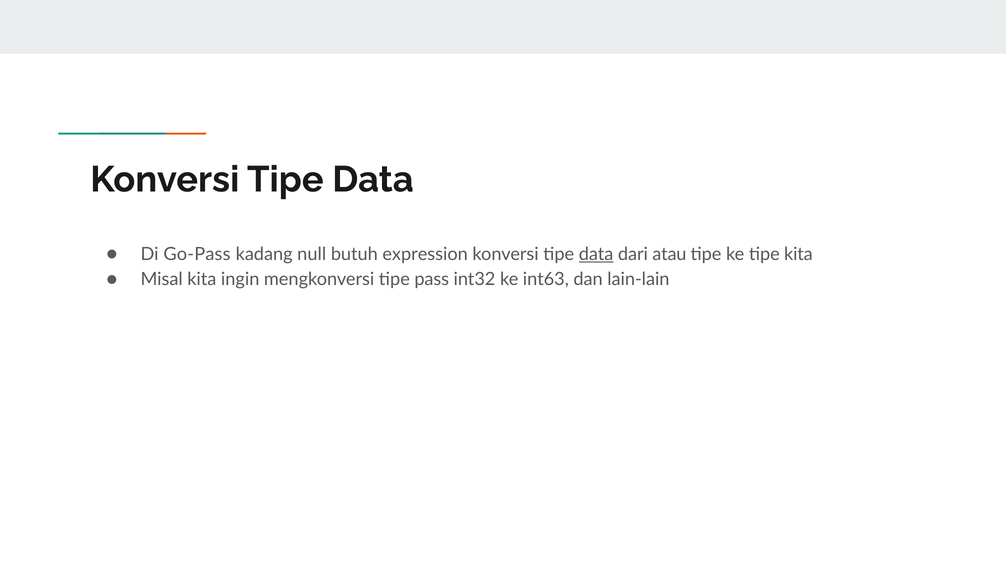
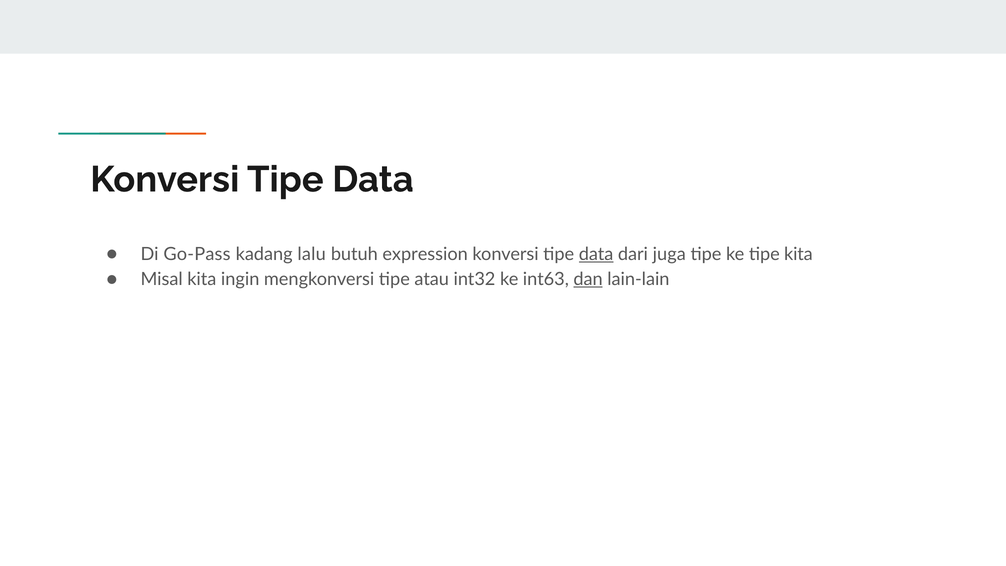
null: null -> lalu (312, 254)
atau: atau -> juga (669, 254)
pass: pass -> atau (432, 279)
dan underline: none -> present (588, 279)
